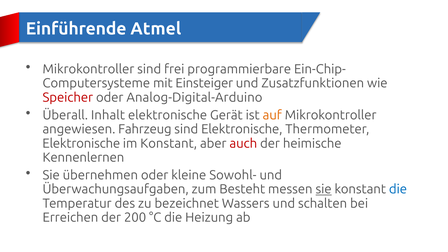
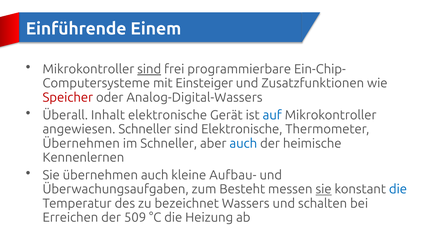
Atmel: Atmel -> Einem (156, 29)
sind underline: none -> present (149, 69)
Analog-Digital-Arduino: Analog-Digital-Arduino -> Analog-Digital-Wassers (194, 97)
auf colour: orange -> blue (272, 115)
angewiesen Fahrzeug: Fahrzeug -> Schneller (145, 129)
Elektronische: Elektronische -> Übernehmen (81, 143)
im Konstant: Konstant -> Schneller (169, 143)
auch colour: red -> blue (243, 143)
übernehmen oder: oder -> auch (155, 175)
Sowohl-: Sowohl- -> Aufbau- (233, 175)
200: 200 -> 509 (135, 218)
